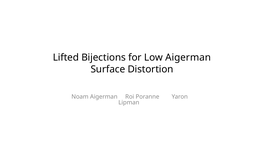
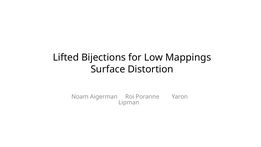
Low Aigerman: Aigerman -> Mappings (188, 57)
